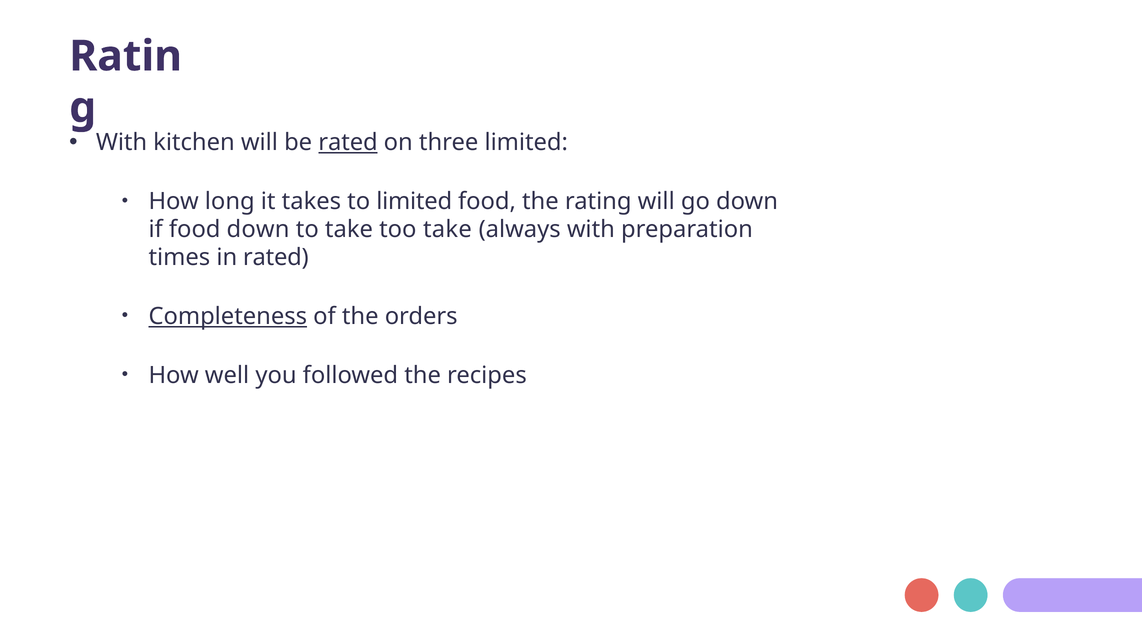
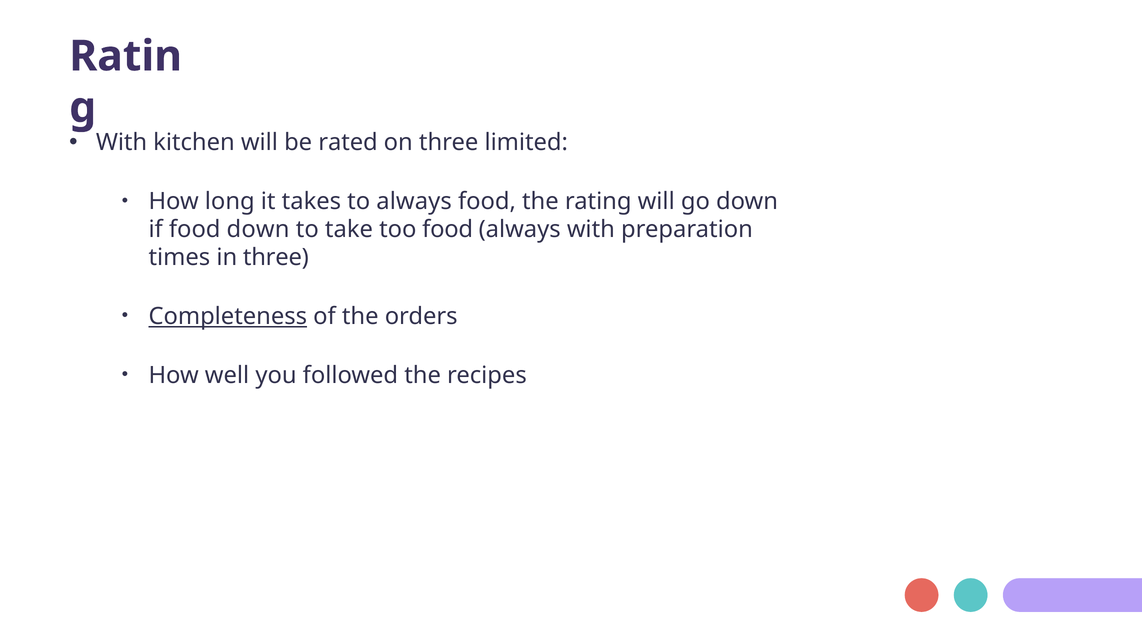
rated underline: present -> none (348, 142)
to limited: limited -> always (414, 201)
too take: take -> food (448, 229)
in rated: rated -> three (276, 257)
